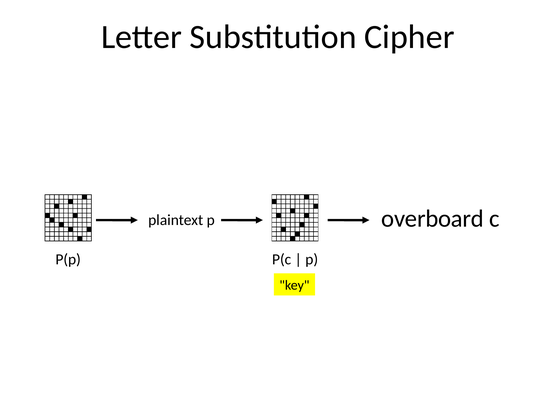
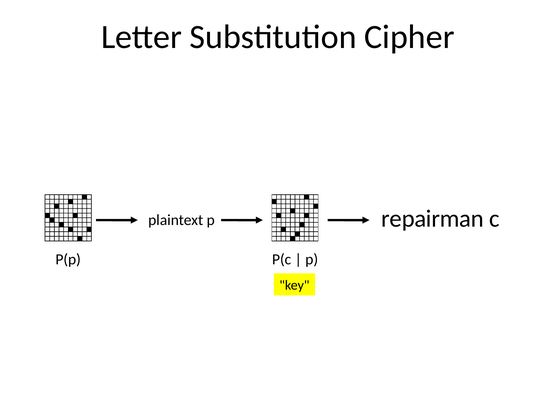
overboard: overboard -> repairman (433, 219)
